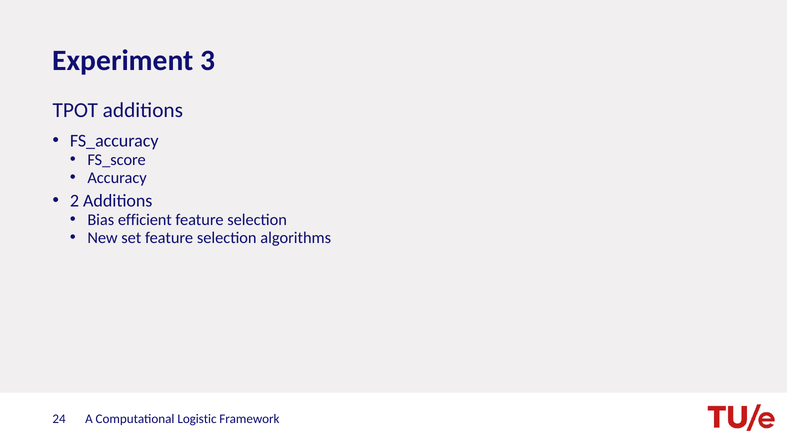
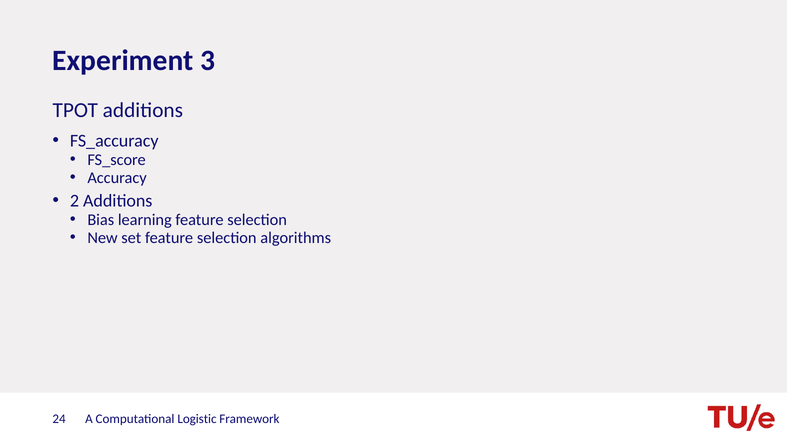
efficient: efficient -> learning (145, 220)
